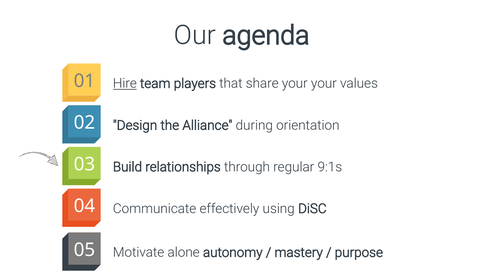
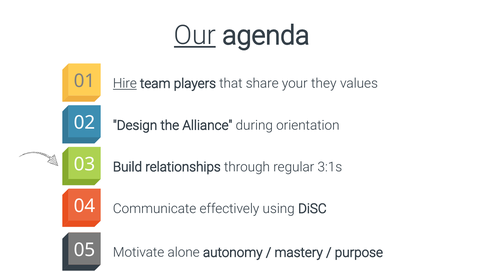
Our underline: none -> present (195, 35)
your your: your -> they (324, 84)
9:1s: 9:1s -> 3:1s (330, 167)
